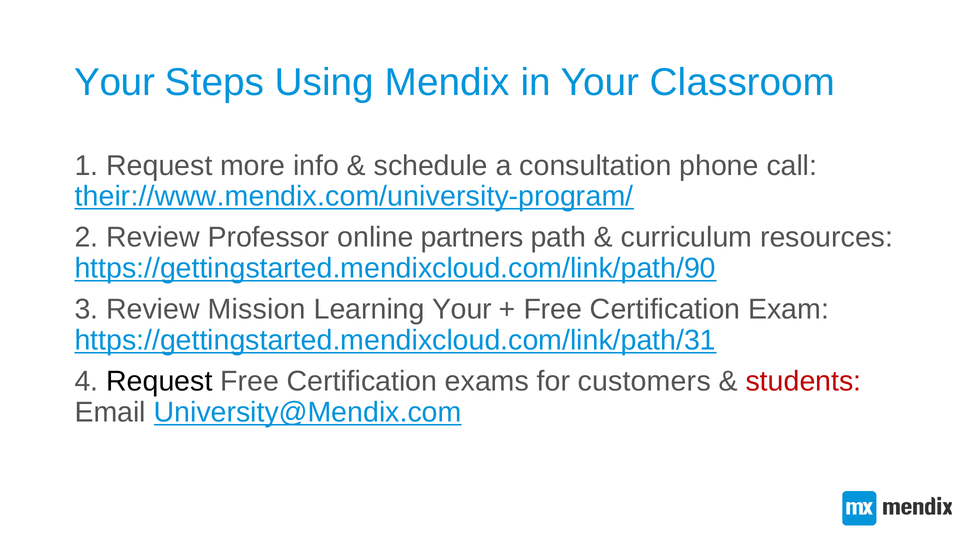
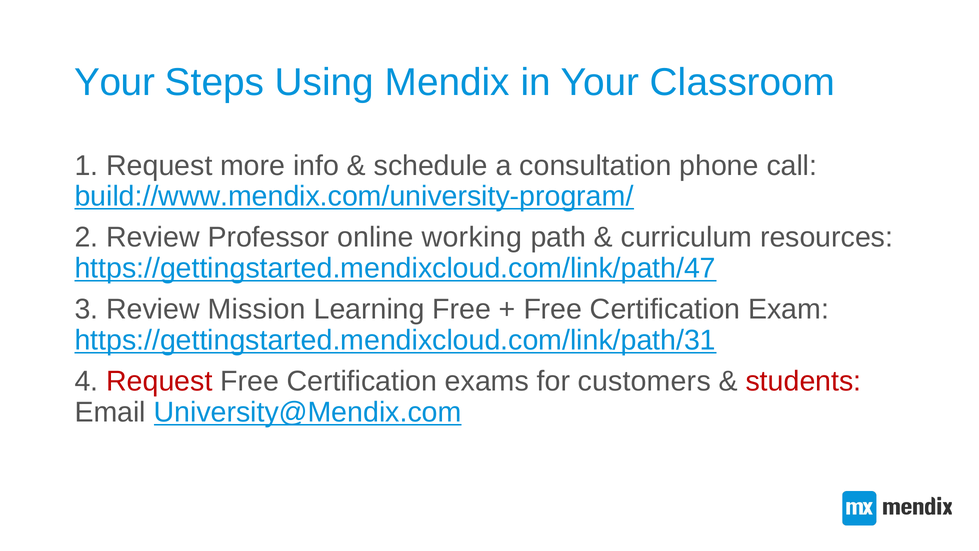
their://www.mendix.com/university-program/: their://www.mendix.com/university-program/ -> build://www.mendix.com/university-program/ (354, 196)
partners: partners -> working (472, 237)
https://gettingstarted.mendixcloud.com/link/path/90: https://gettingstarted.mendixcloud.com/link/path/90 -> https://gettingstarted.mendixcloud.com/link/path/47 (395, 268)
Learning Your: Your -> Free (462, 309)
Request colour: black -> red (159, 381)
